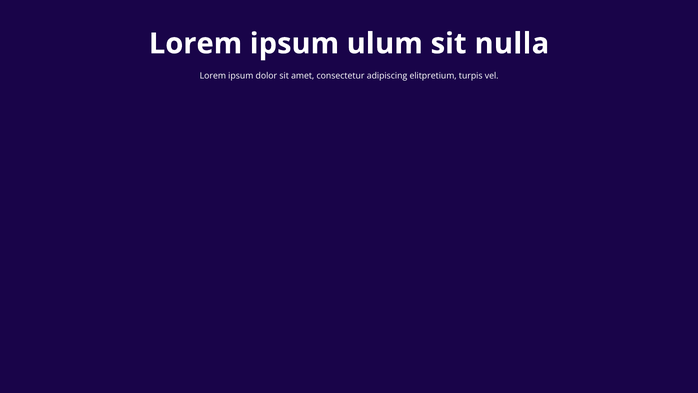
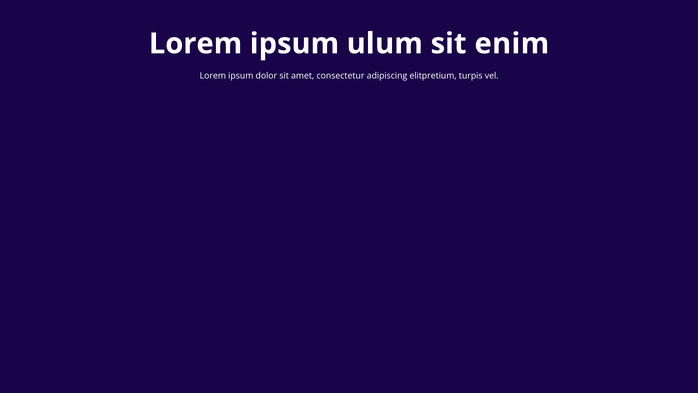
nulla: nulla -> enim (512, 44)
